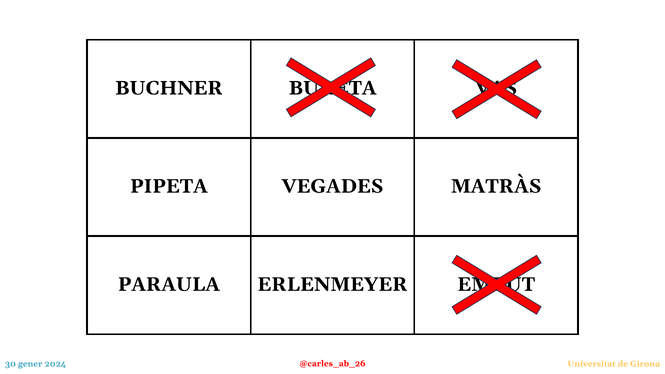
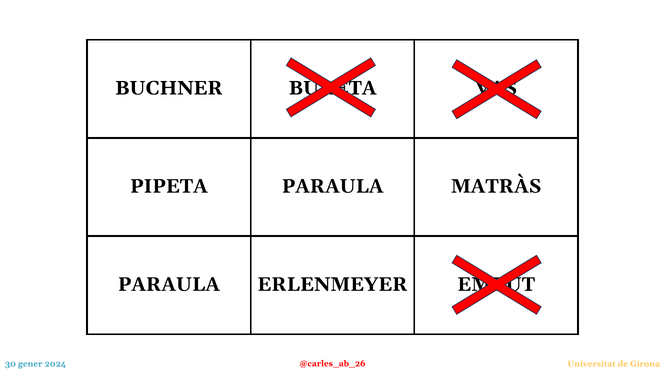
PIPETA VEGADES: VEGADES -> PARAULA (333, 186)
